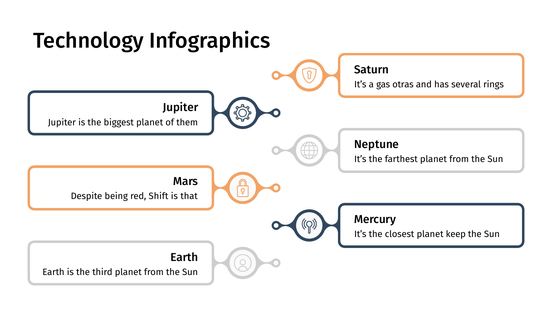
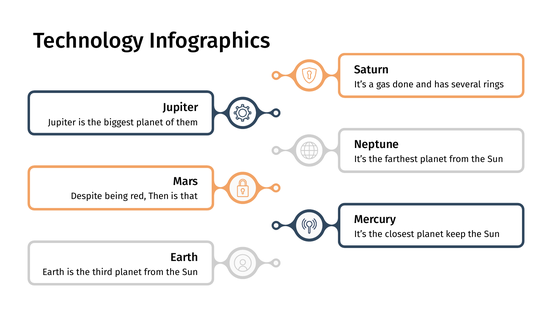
otras: otras -> done (403, 85)
Shift: Shift -> Then (159, 196)
